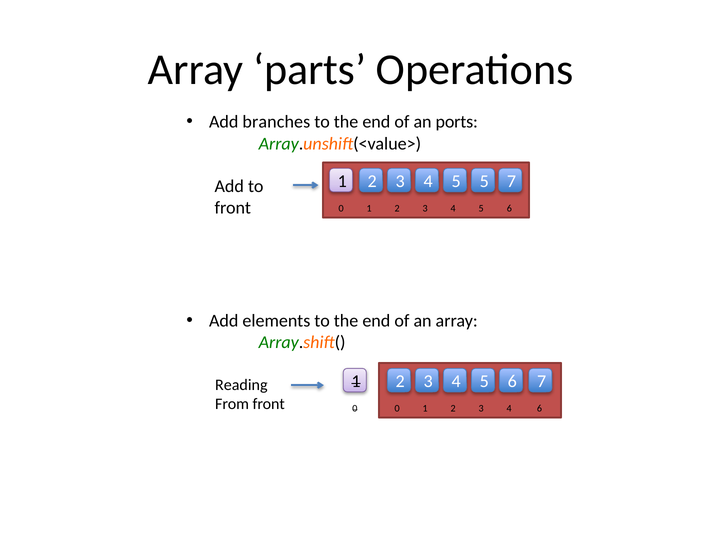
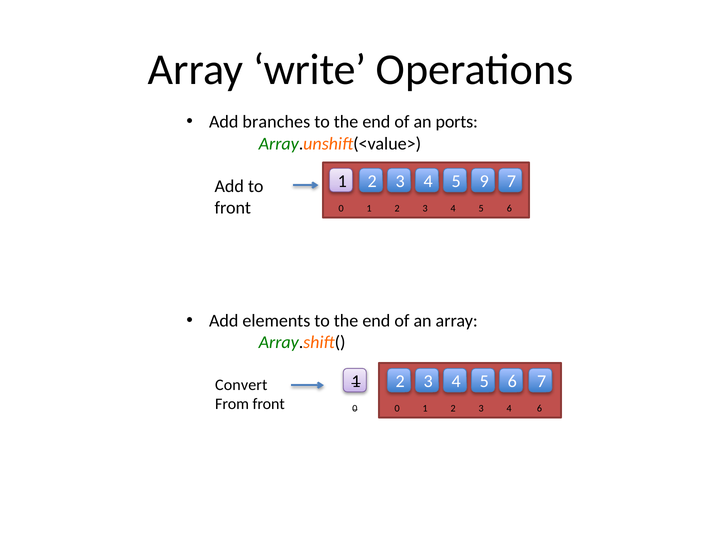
parts: parts -> write (310, 70)
5 5: 5 -> 9 (484, 181)
Reading: Reading -> Convert (241, 385)
